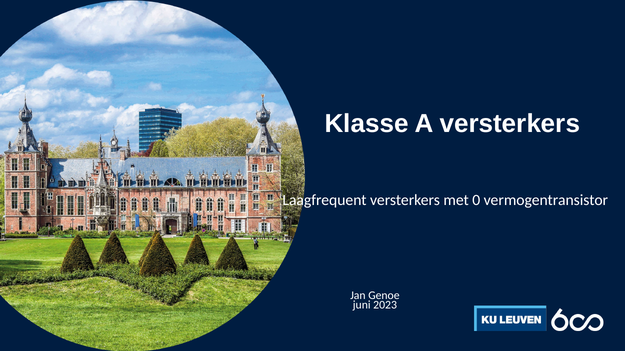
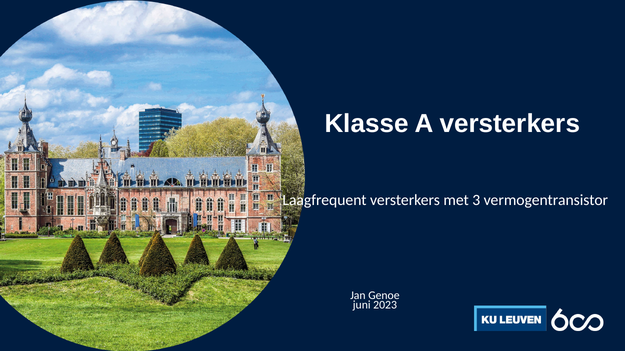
0: 0 -> 3 (476, 200)
